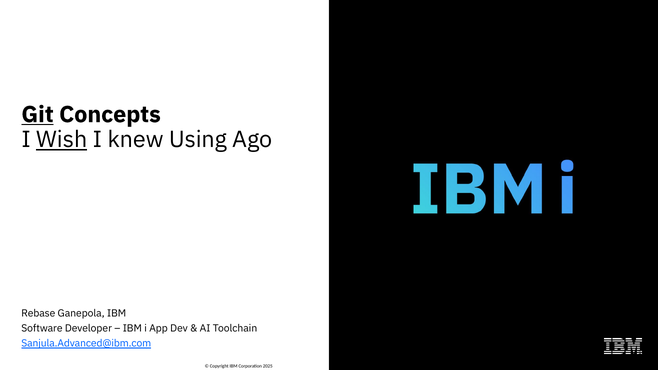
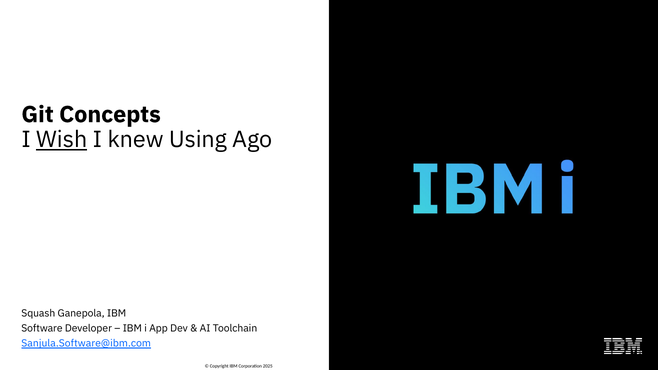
Git underline: present -> none (38, 115)
Rebase: Rebase -> Squash (38, 314)
Sanjula.Advanced@ibm.com: Sanjula.Advanced@ibm.com -> Sanjula.Software@ibm.com (86, 343)
